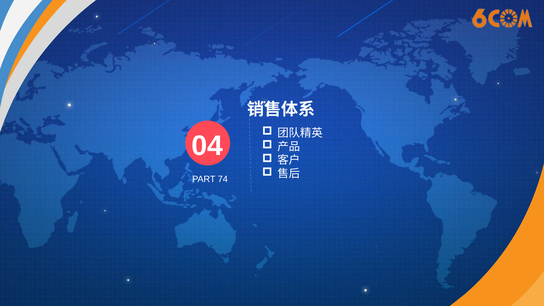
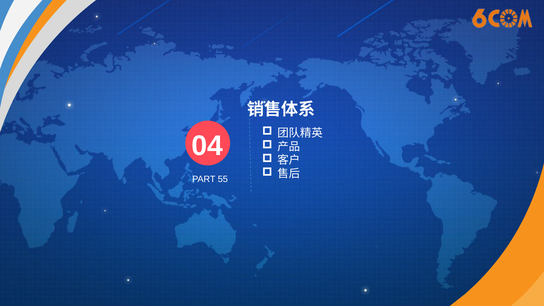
74: 74 -> 55 (223, 179)
